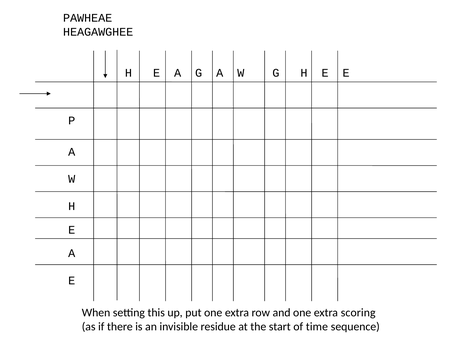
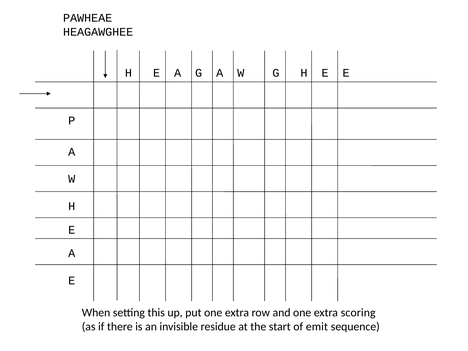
time: time -> emit (317, 327)
